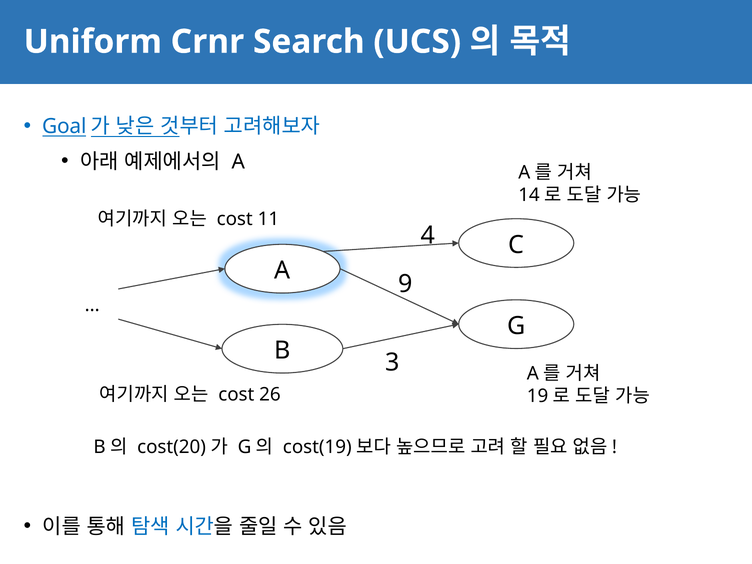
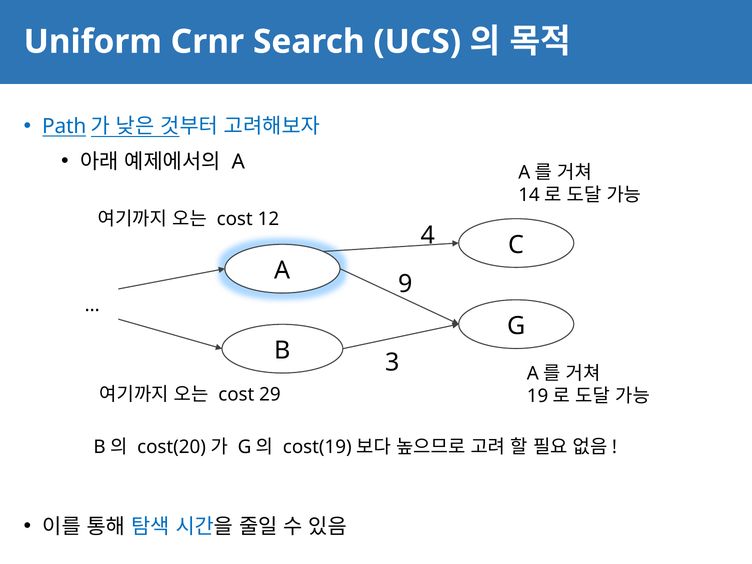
Goal: Goal -> Path (64, 126)
11: 11 -> 12 (268, 219)
26: 26 -> 29 (270, 394)
